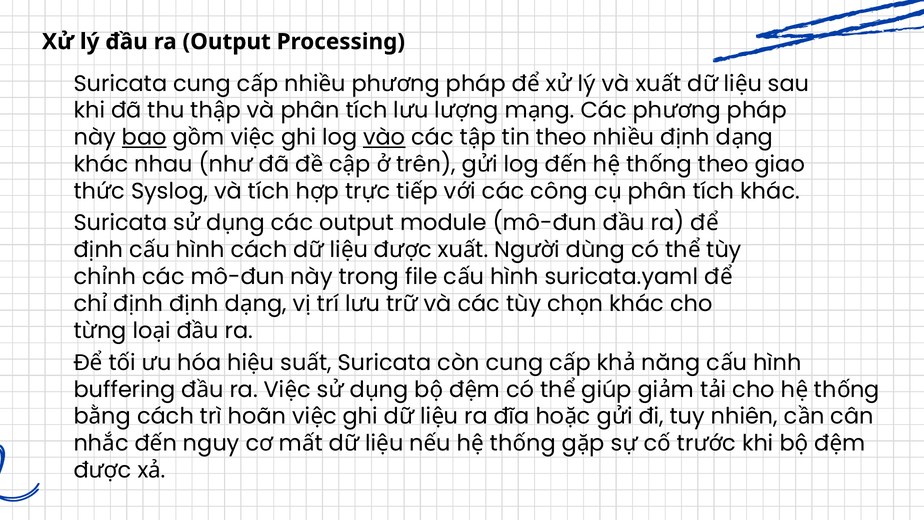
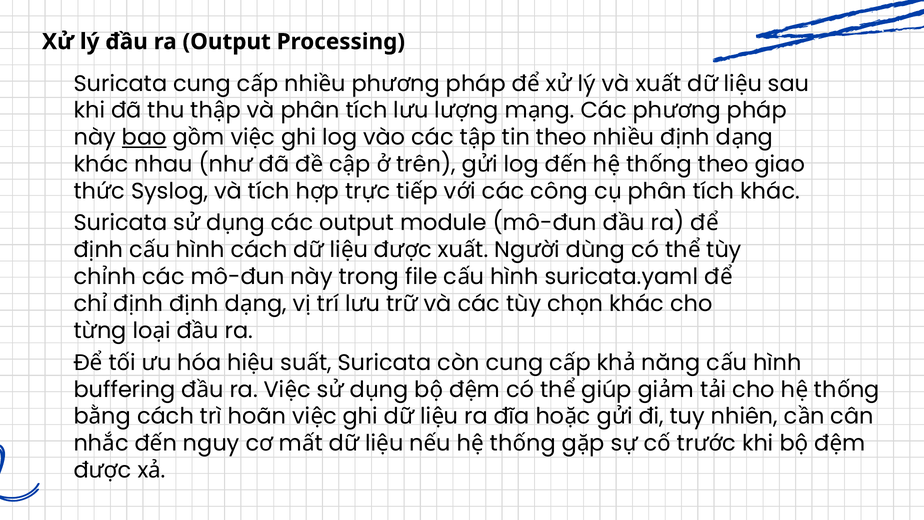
vào underline: present -> none (384, 137)
